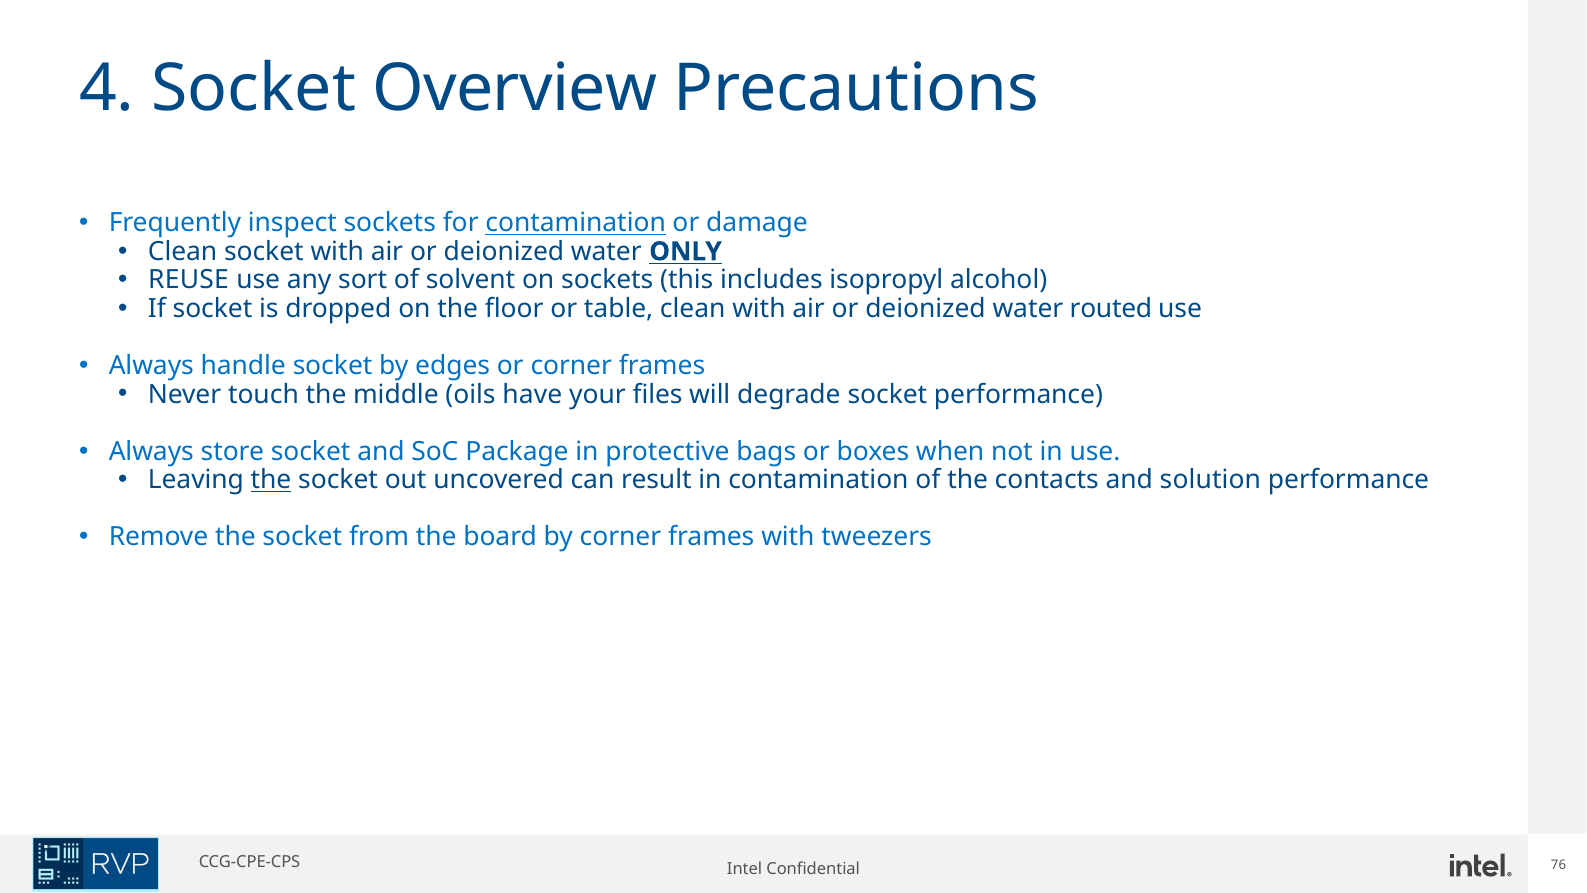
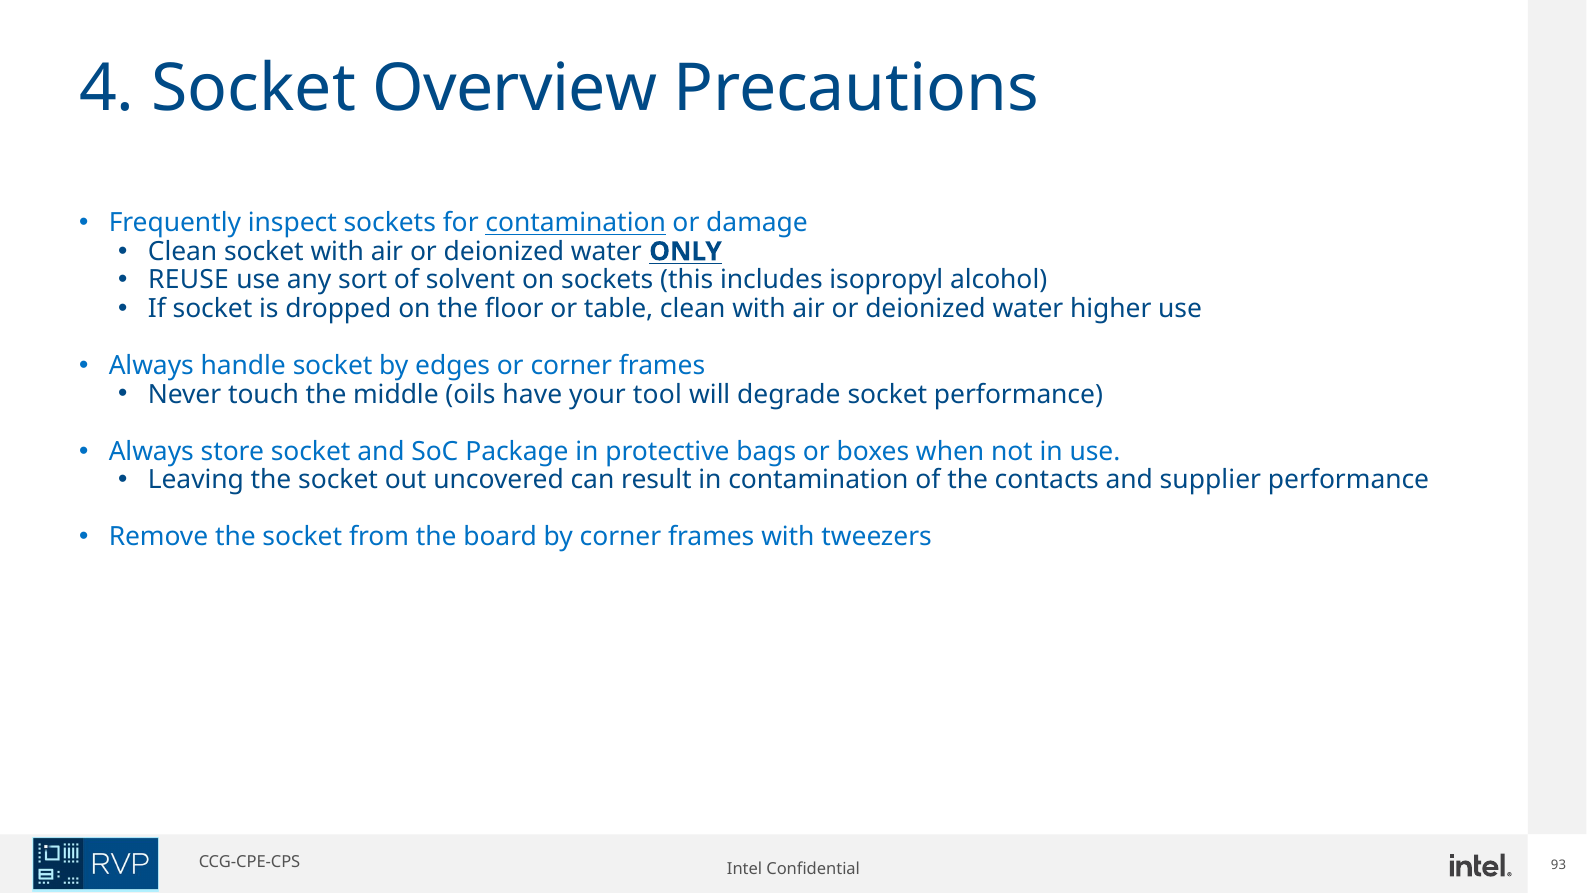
routed: routed -> higher (1111, 309)
files: files -> tool (657, 394)
the underline: present -> none (271, 480)
solution: solution -> supplier (1210, 480)
76: 76 -> 93 (1559, 865)
